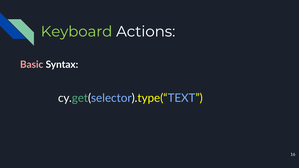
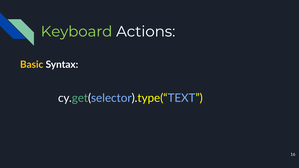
Basic colour: pink -> yellow (32, 65)
